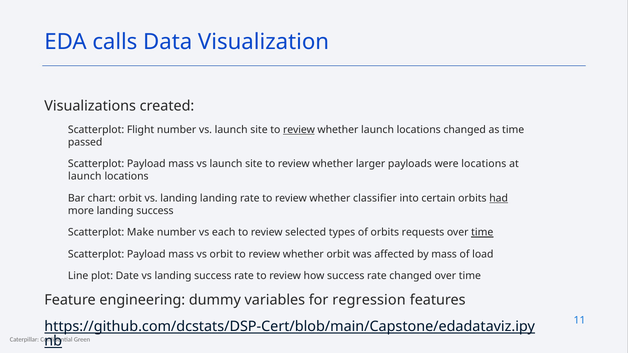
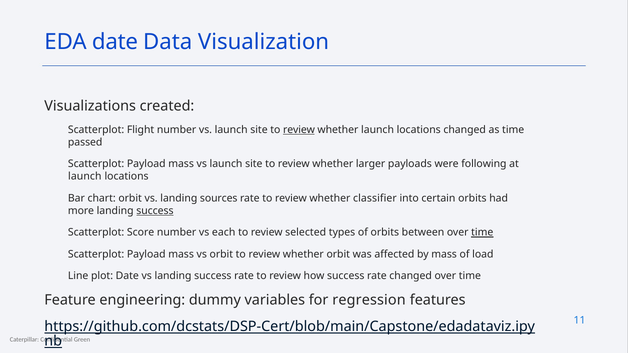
EDA calls: calls -> date (115, 42)
were locations: locations -> following (484, 164)
landing landing: landing -> sources (219, 198)
had underline: present -> none (499, 198)
success underline: none -> present (155, 211)
Make: Make -> Score (141, 233)
requests: requests -> between (423, 233)
